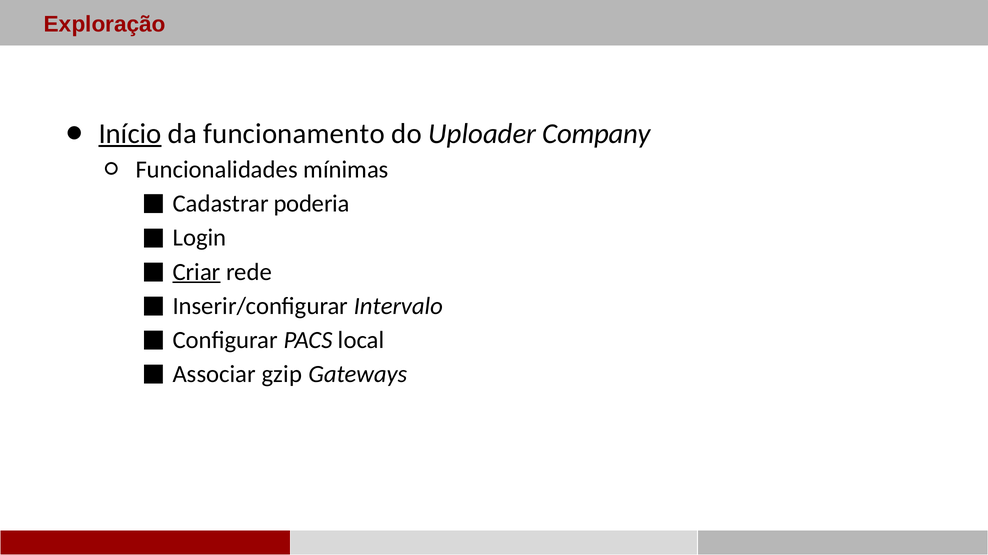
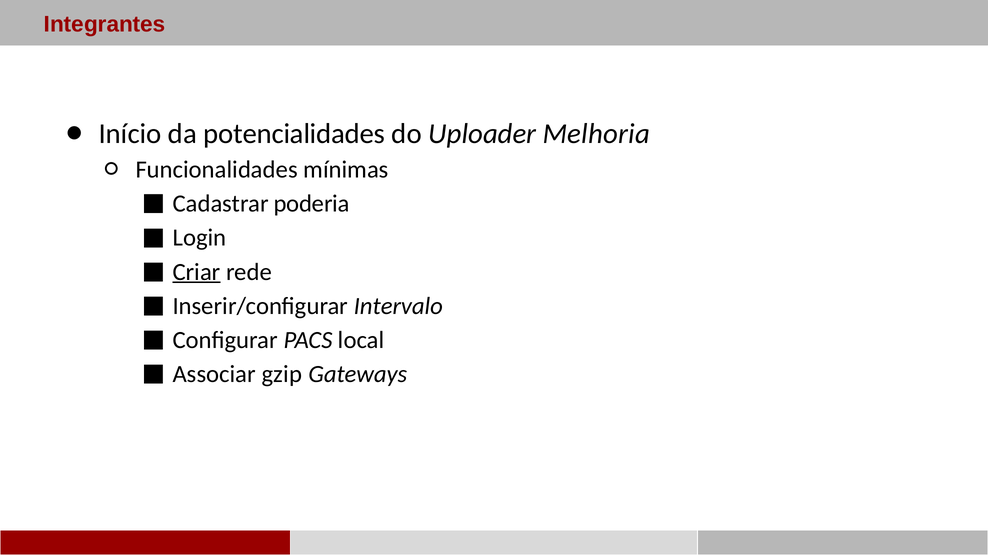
Exploração: Exploração -> Integrantes (105, 24)
Início underline: present -> none (130, 134)
funcionamento: funcionamento -> potencialidades (294, 134)
Company: Company -> Melhoria (596, 134)
